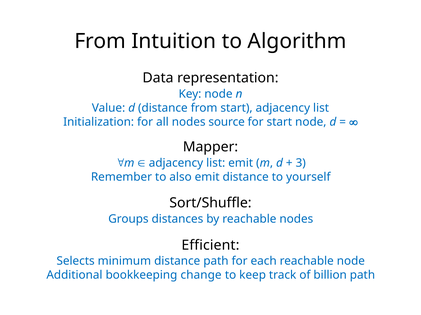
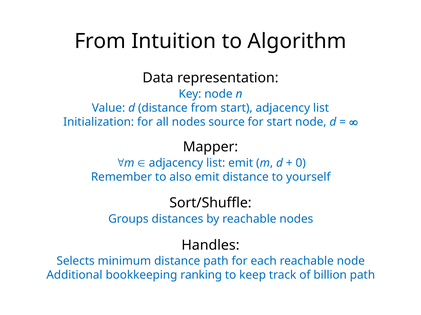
3: 3 -> 0 (301, 163)
Efficient: Efficient -> Handles (210, 246)
change: change -> ranking (201, 276)
